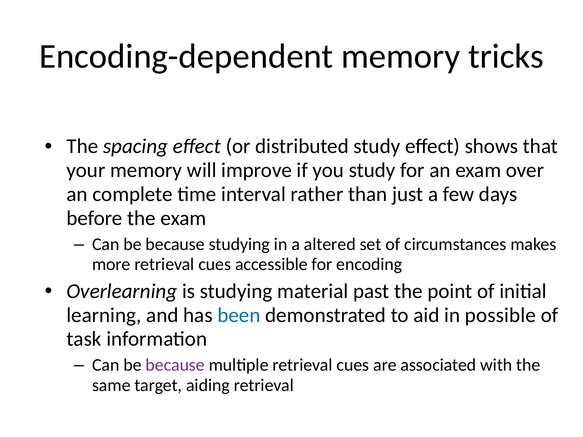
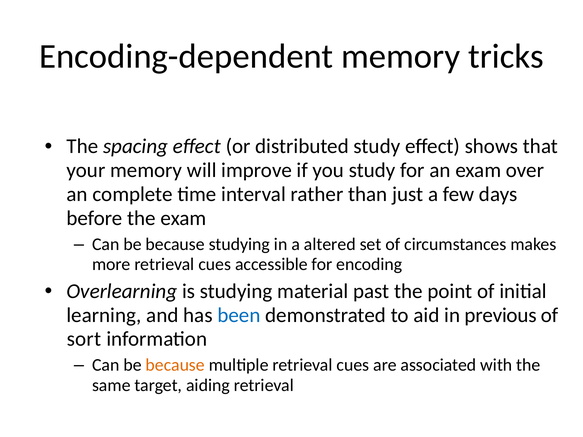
possible: possible -> previous (501, 315)
task: task -> sort (84, 339)
because colour: purple -> orange (175, 365)
